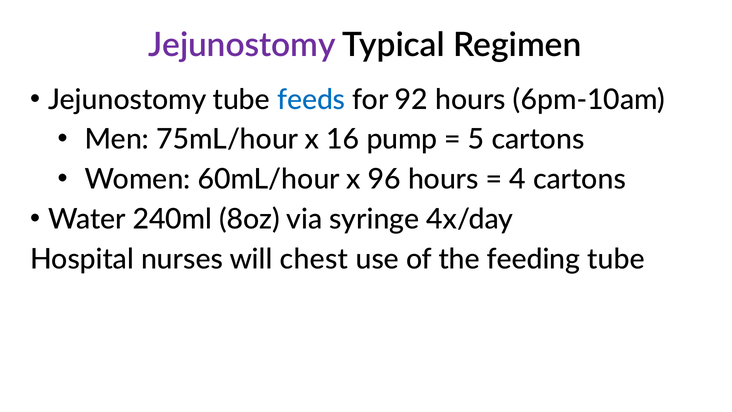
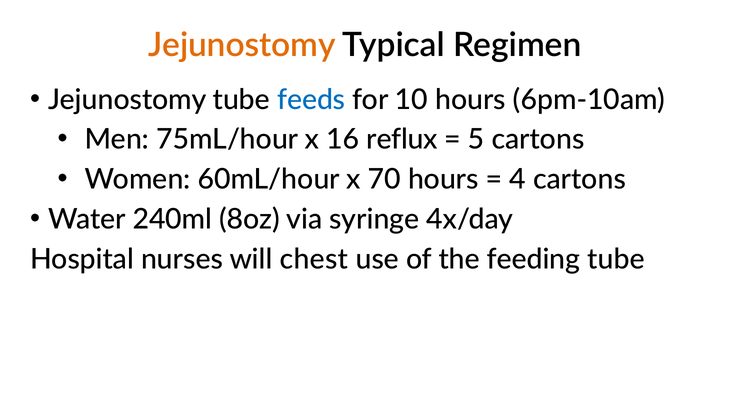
Jejunostomy colour: purple -> orange (242, 45)
92: 92 -> 10 (411, 100)
pump: pump -> reflux (402, 140)
96: 96 -> 70 (384, 179)
